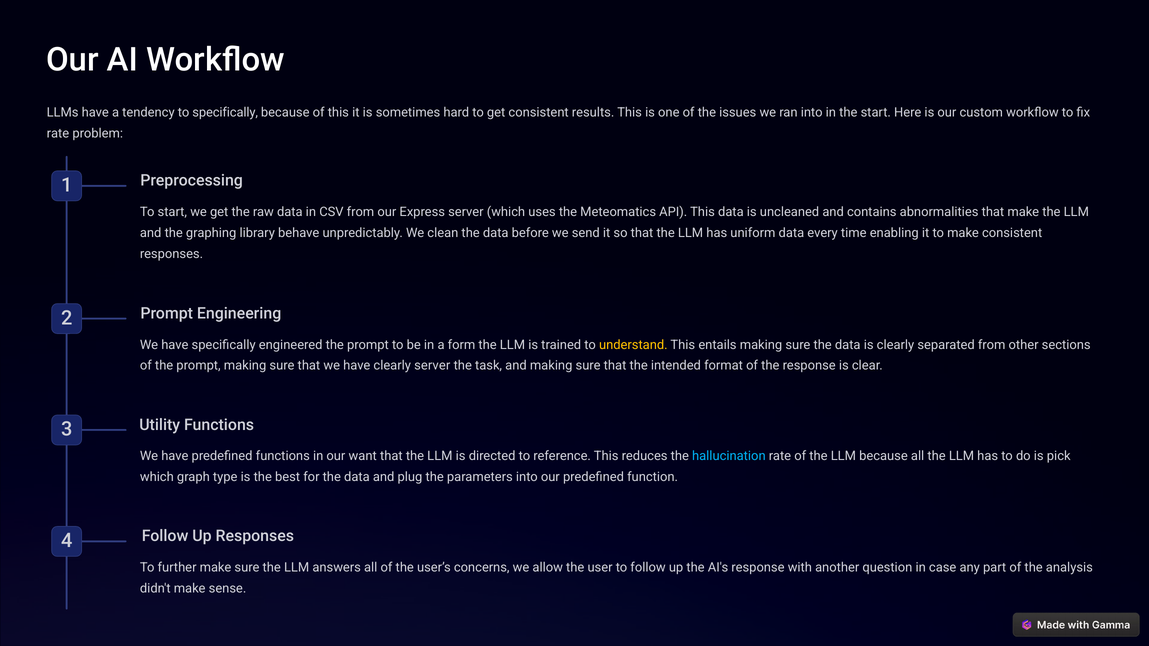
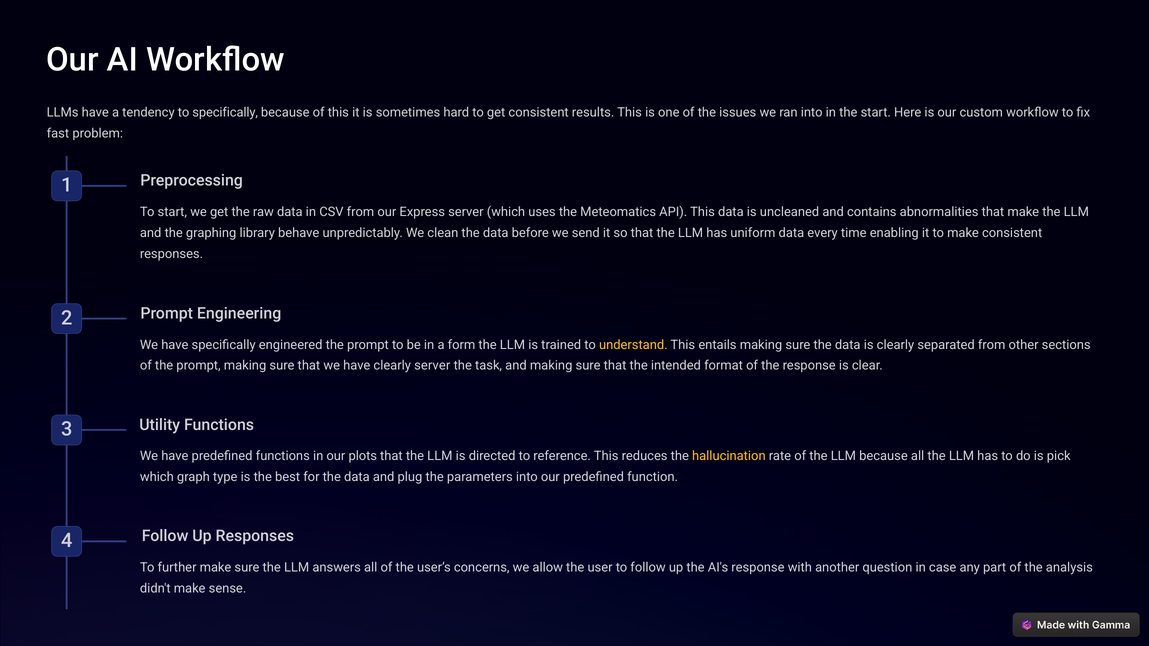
rate: rate -> fast (58, 133)
want: want -> plots (363, 456)
hallucination colour: light blue -> yellow (729, 456)
